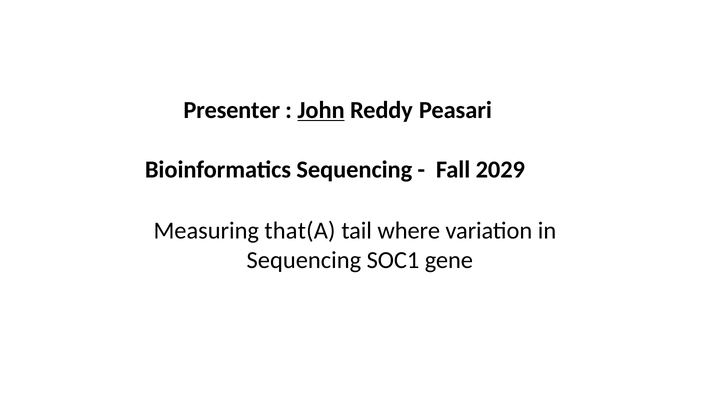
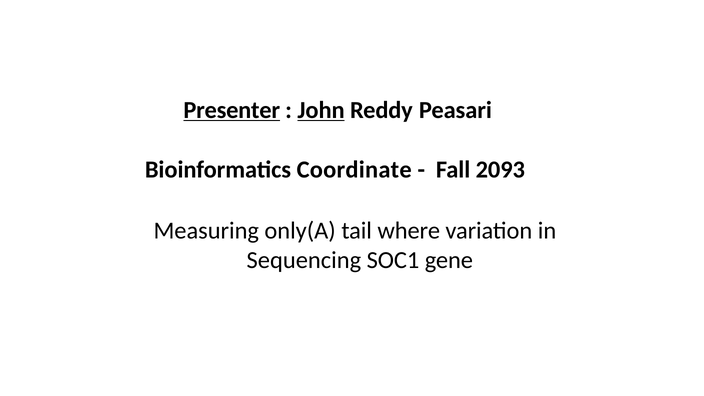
Presenter underline: none -> present (232, 110)
Bioinformatics Sequencing: Sequencing -> Coordinate (354, 170)
2029: 2029 -> 2093 (500, 170)
that(A: that(A -> only(A (300, 231)
